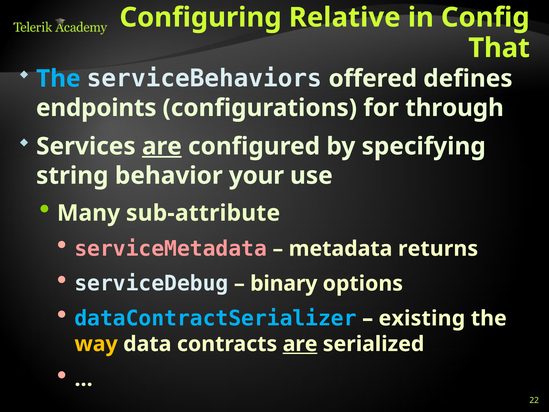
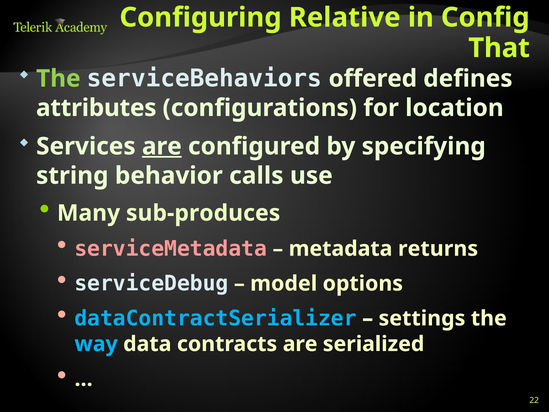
The colour: light blue -> light green (58, 79)
endpoints: endpoints -> attributes (96, 108)
through: through -> location (454, 108)
your: your -> calls (256, 176)
sub-attribute: sub-attribute -> sub-produces (203, 213)
binary: binary -> model (284, 283)
existing: existing -> settings (422, 318)
way colour: yellow -> light blue (96, 344)
are underline: present -> none (300, 344)
